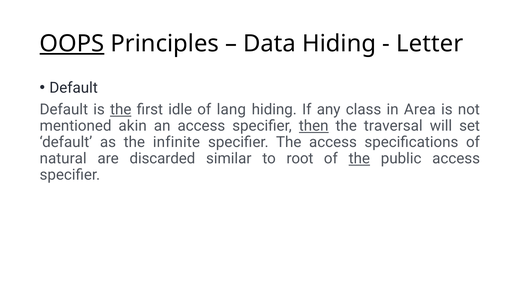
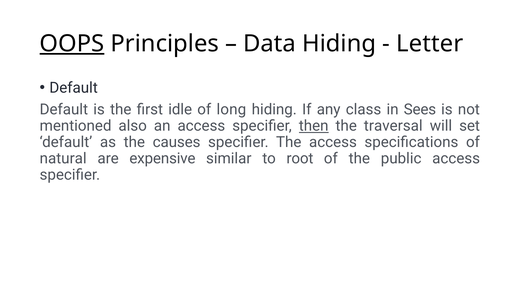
the underline: present -> none (121, 110)
lang: lang -> long (231, 110)
Area: Area -> Sees (420, 110)
akin: akin -> also (133, 126)
infinite: infinite -> causes (177, 142)
discarded: discarded -> expensive (162, 159)
the underline: present -> none (359, 159)
